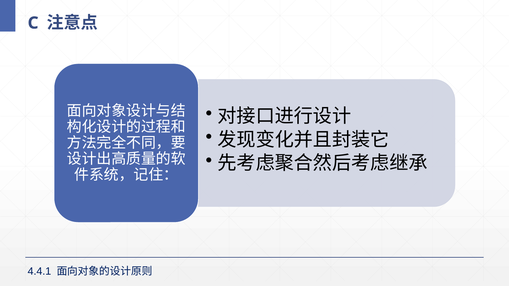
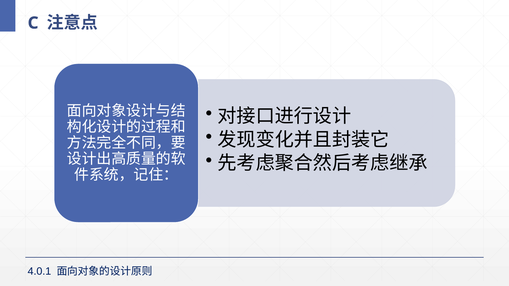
4.4.1: 4.4.1 -> 4.0.1 (39, 272)
